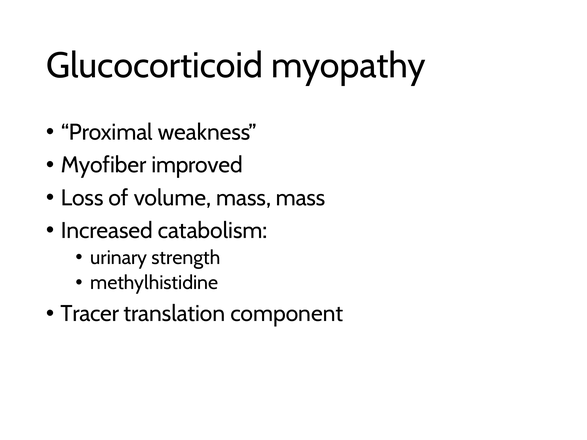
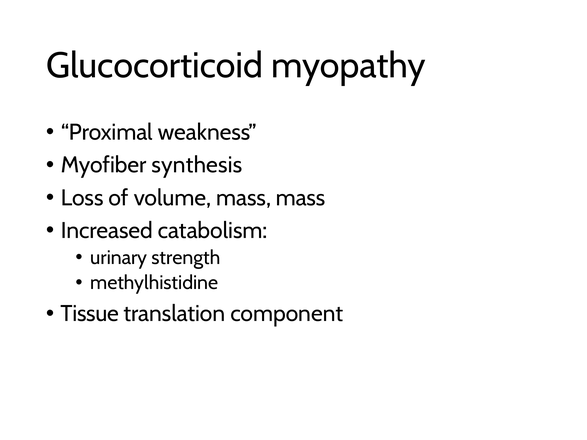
improved: improved -> synthesis (197, 165)
Tracer: Tracer -> Tissue (90, 314)
